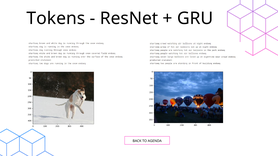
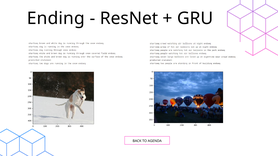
Tokens: Tokens -> Ending (56, 18)
